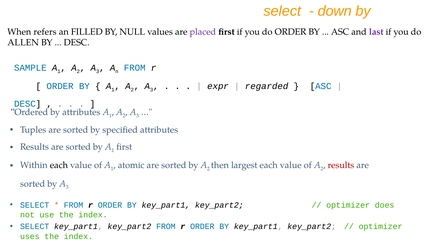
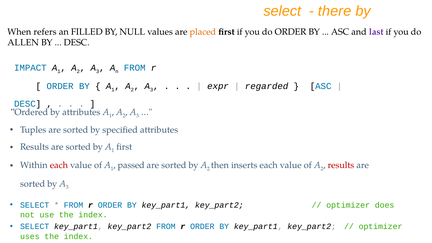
down: down -> there (335, 11)
placed colour: purple -> orange (203, 32)
SAMPLE: SAMPLE -> IMPACT (30, 68)
each colour: black -> red (59, 165)
atomic: atomic -> passed (131, 165)
largest: largest -> inserts (244, 165)
